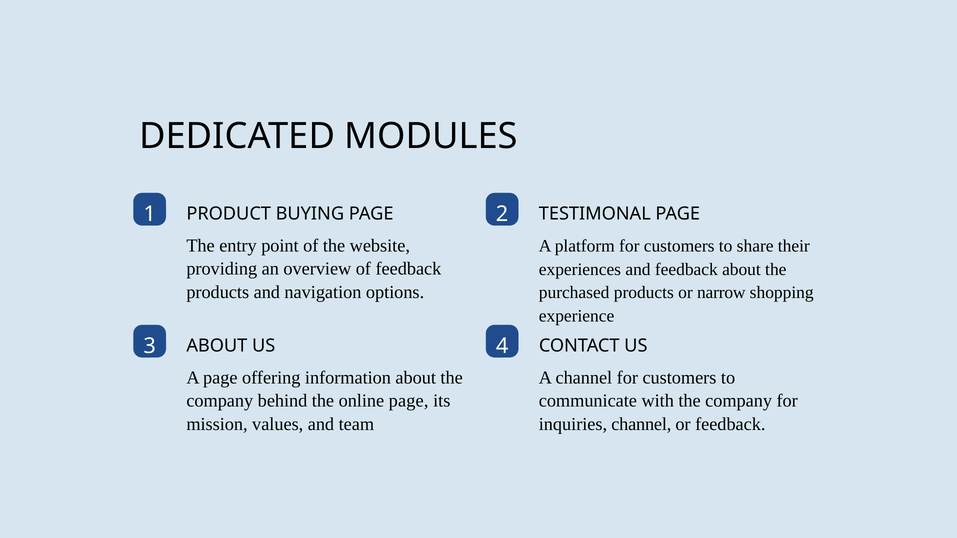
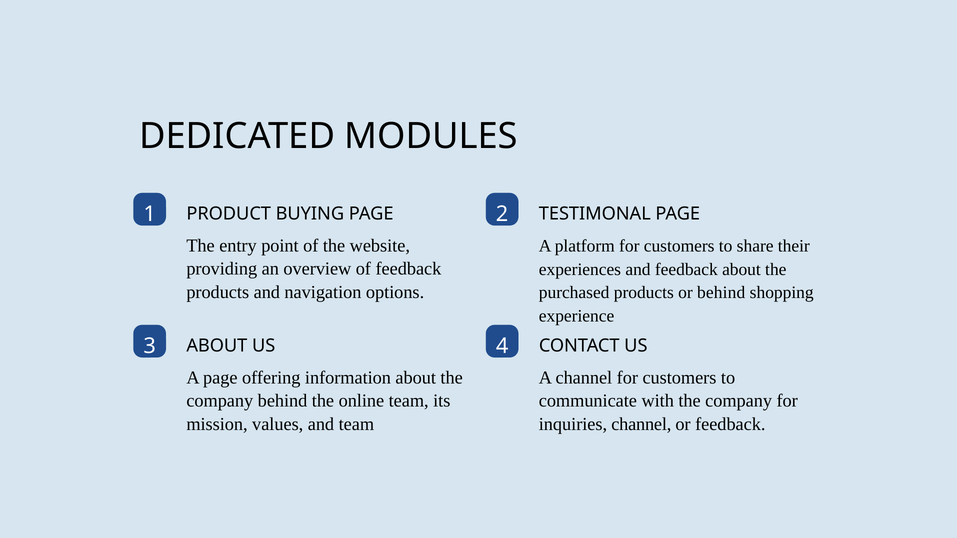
or narrow: narrow -> behind (721, 293)
online page: page -> team (409, 401)
